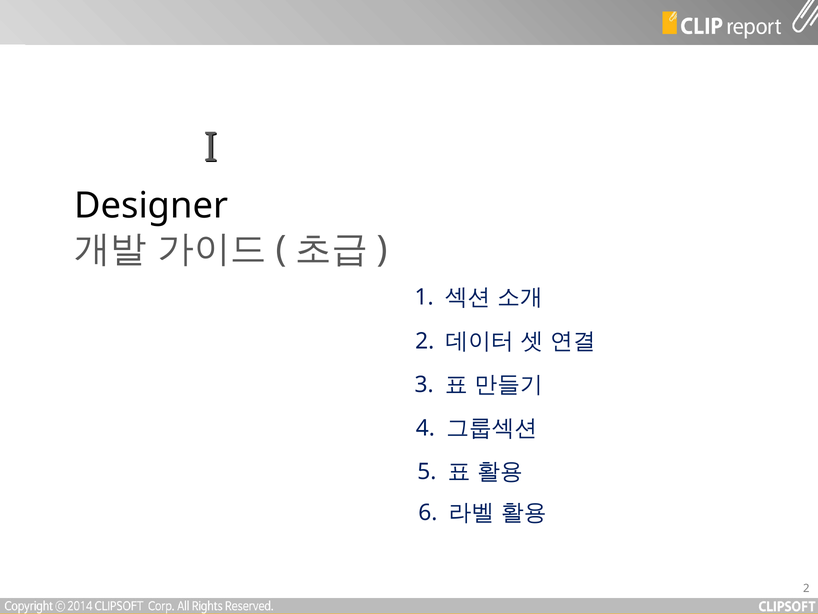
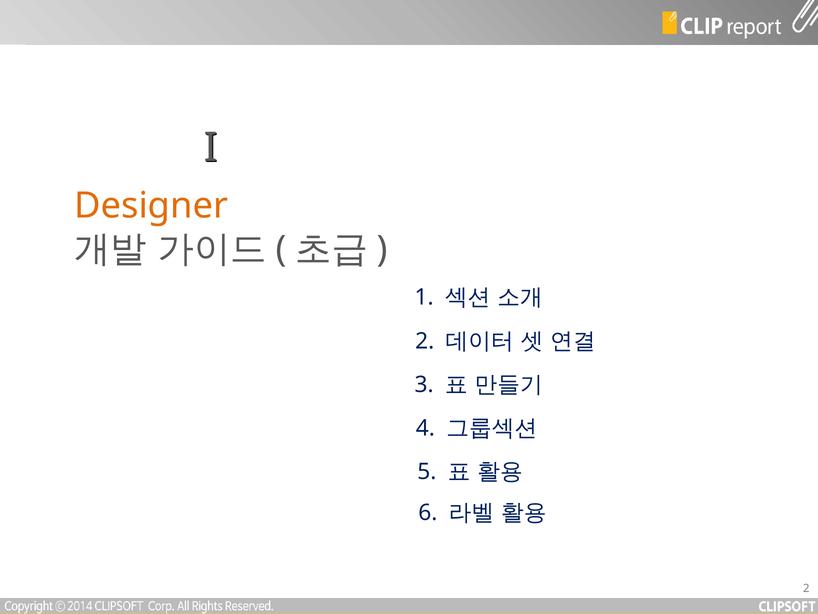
Designer colour: black -> orange (151, 205)
